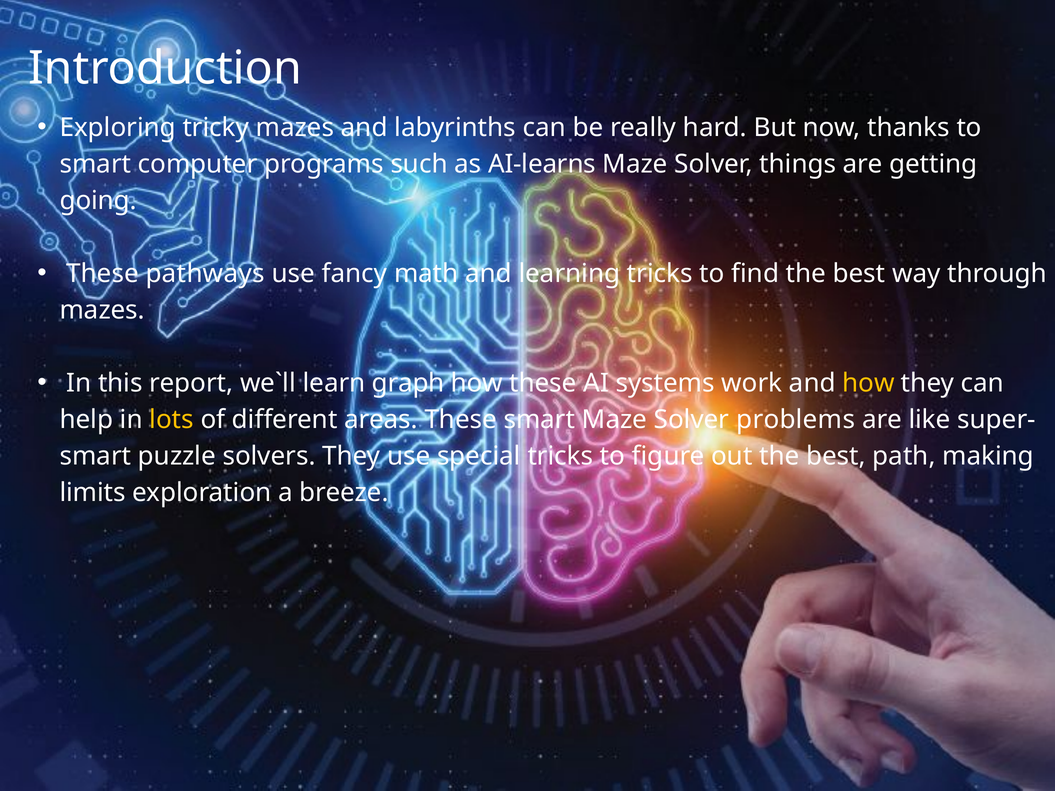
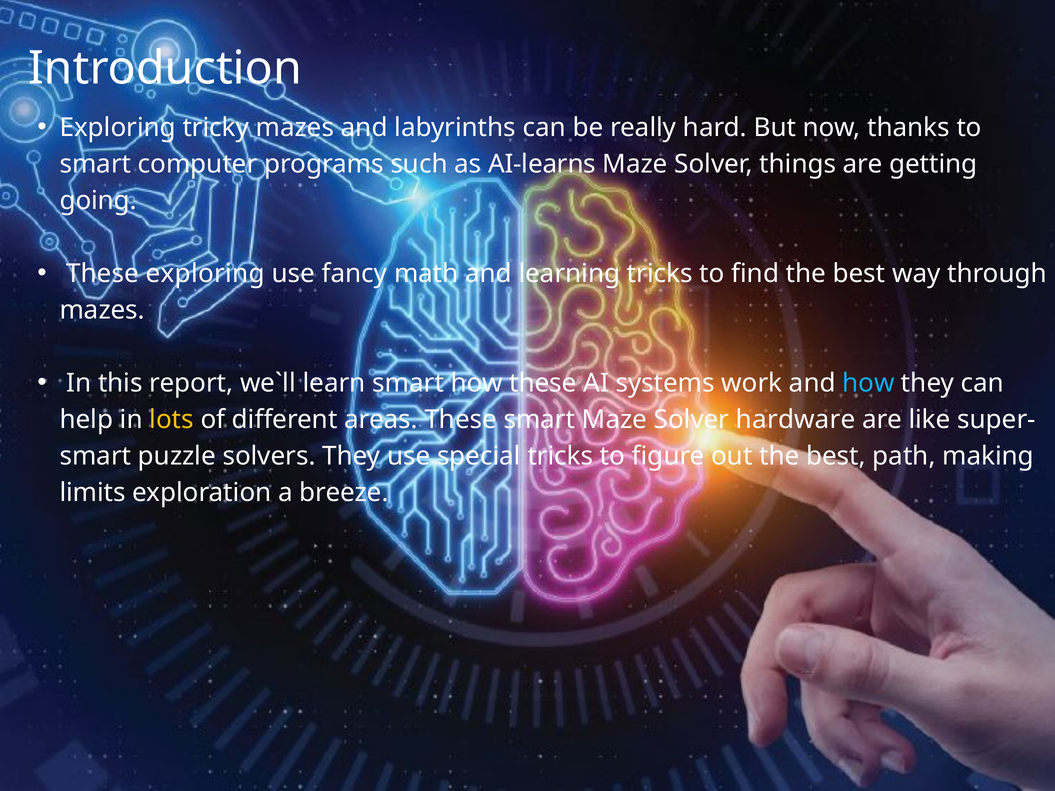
These pathways: pathways -> exploring (205, 274)
learn graph: graph -> smart (408, 383)
how colour: yellow -> light blue (868, 383)
problems: problems -> hardware (796, 420)
